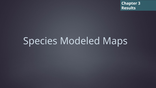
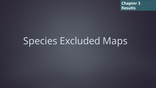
Modeled: Modeled -> Excluded (80, 41)
